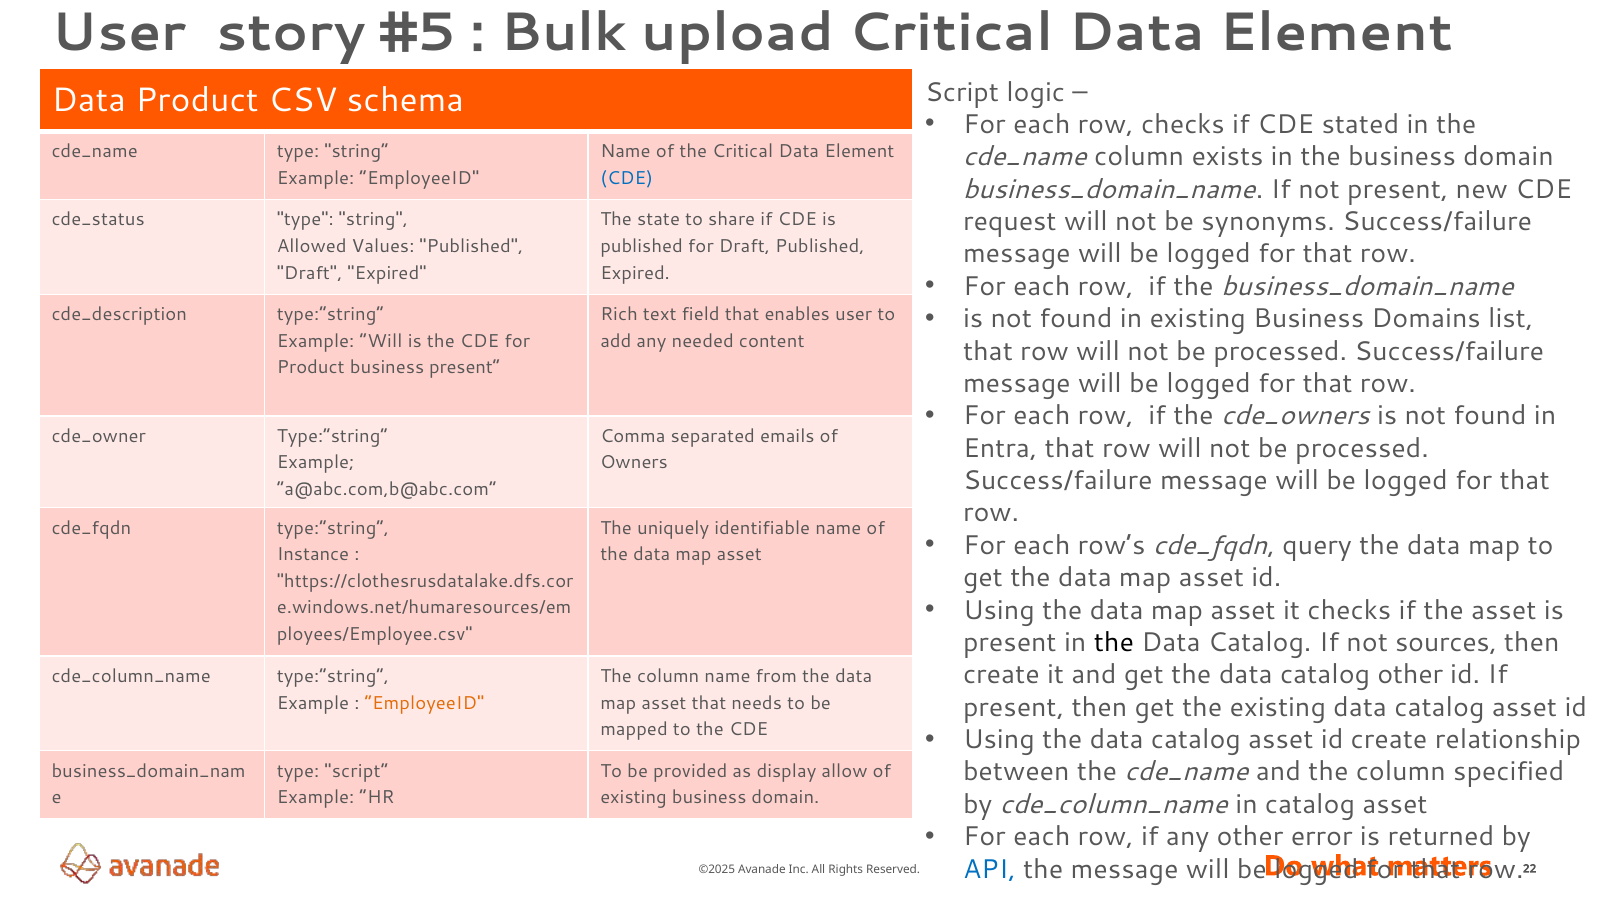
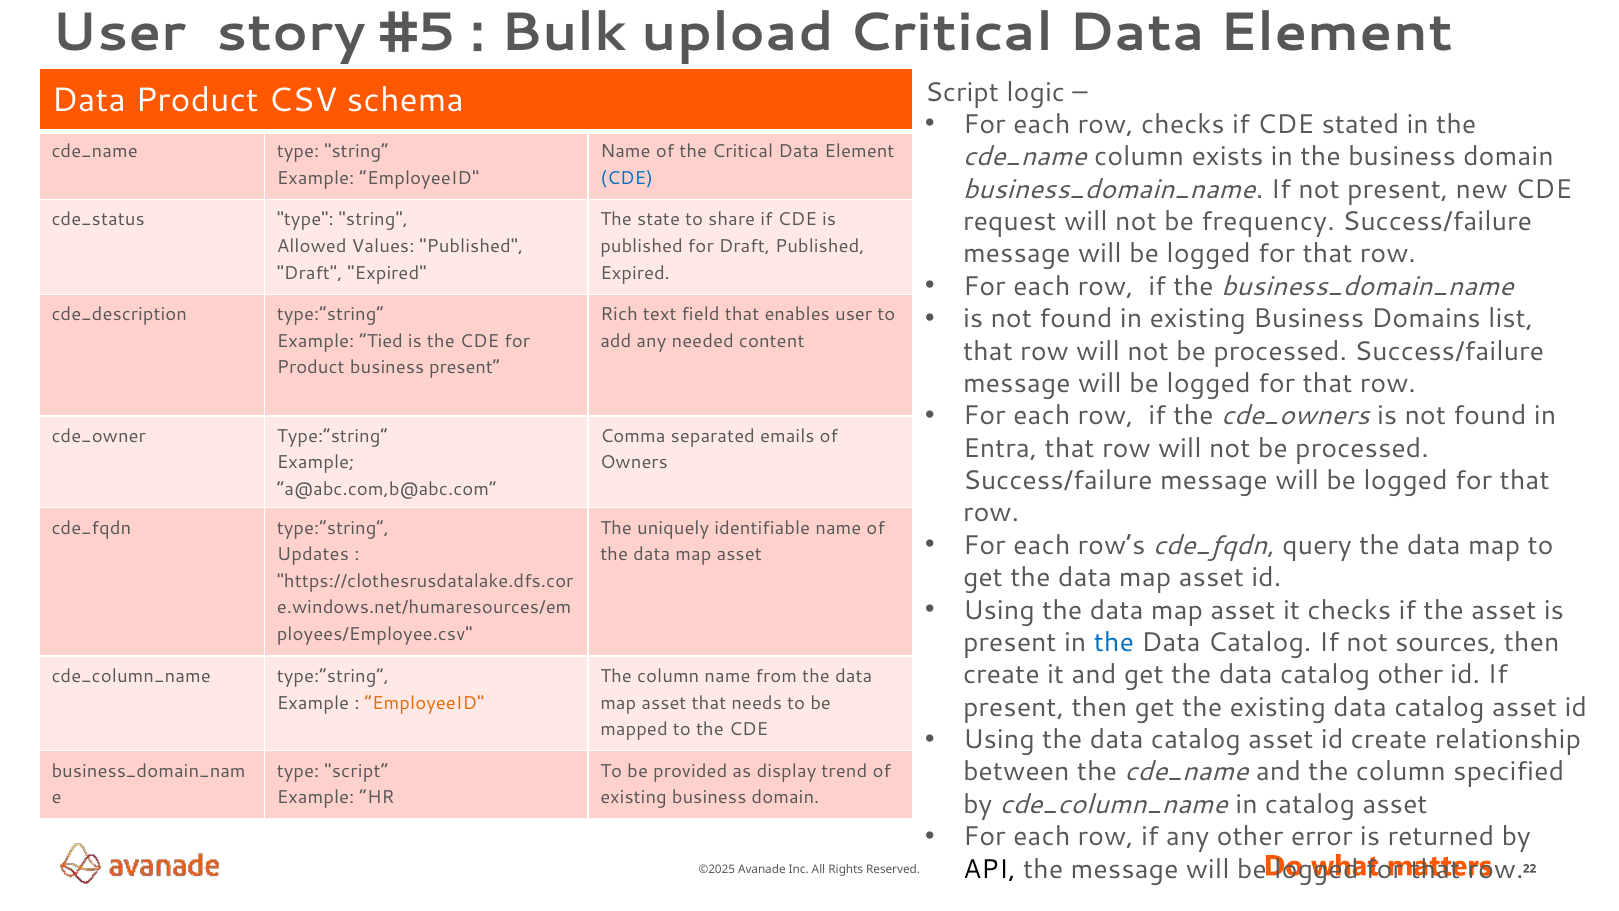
synonyms: synonyms -> frequency (1268, 222)
Example Will: Will -> Tied (381, 341)
Instance: Instance -> Updates (313, 554)
the colour: black -> blue (1114, 642)
allow: allow -> trend (844, 771)
API colour: blue -> black (989, 869)
